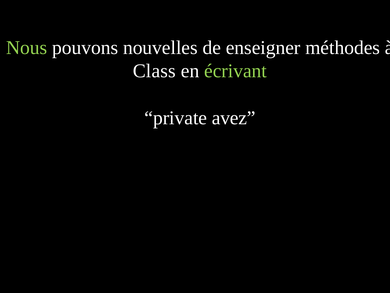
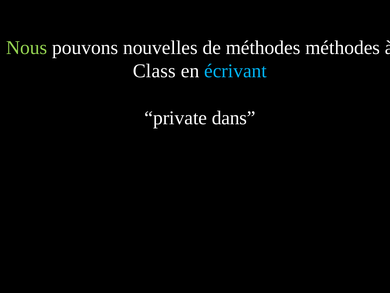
de enseigner: enseigner -> méthodes (263, 47)
écrivant colour: light green -> light blue (236, 71)
avez: avez -> dans (234, 118)
